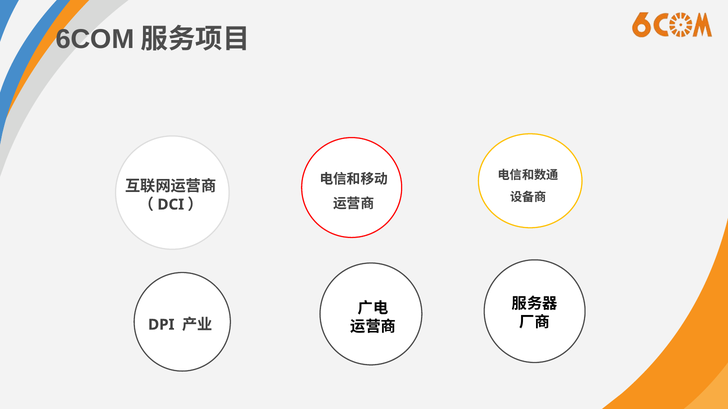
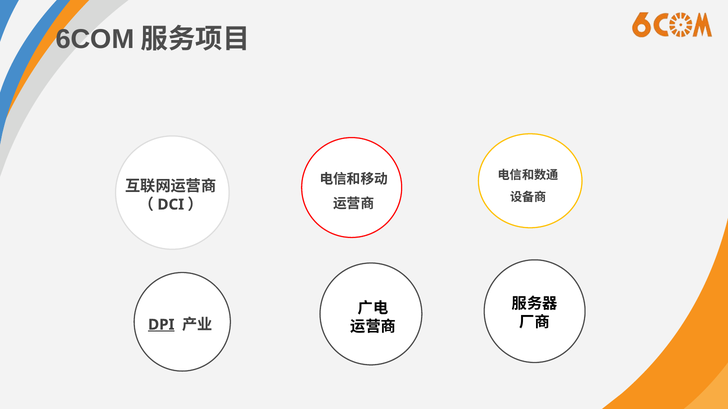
DPI underline: none -> present (161, 325)
